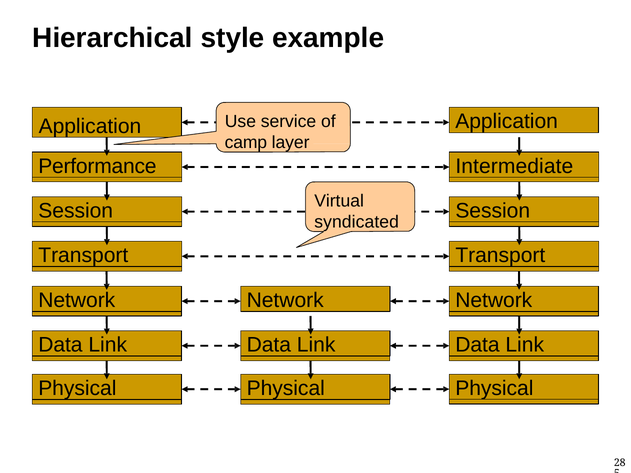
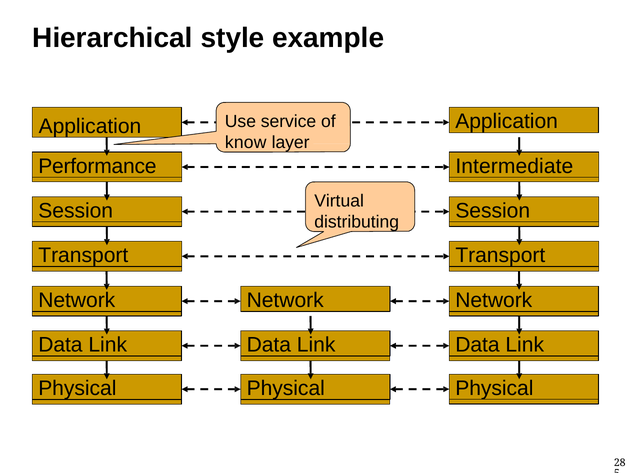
camp: camp -> know (246, 143)
syndicated: syndicated -> distributing (357, 222)
